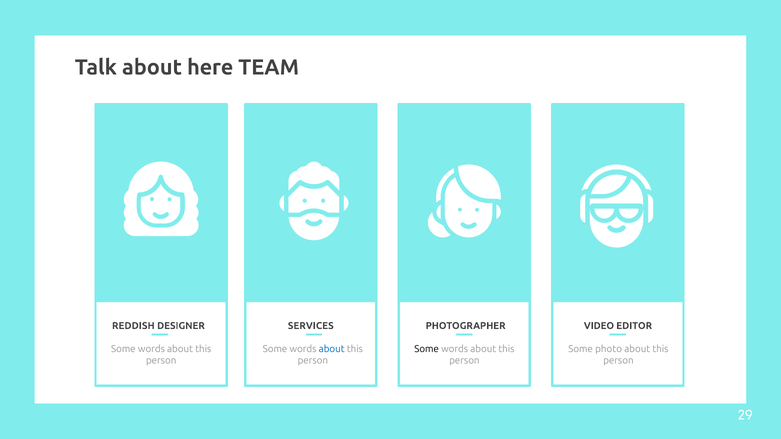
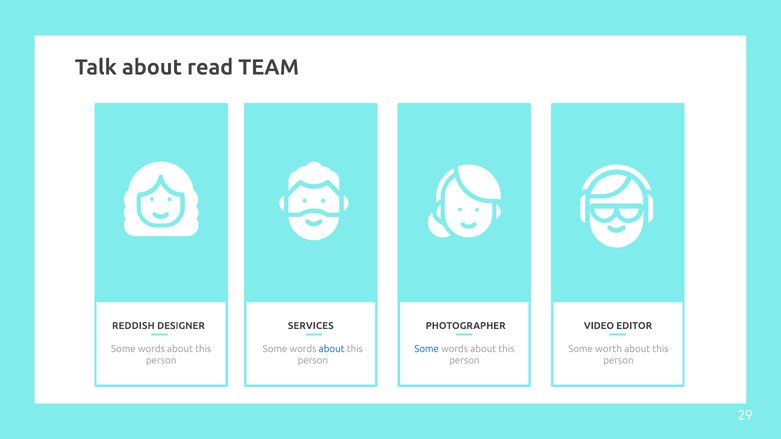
here: here -> read (210, 67)
Some colour: black -> blue (427, 349)
photo: photo -> worth (609, 349)
